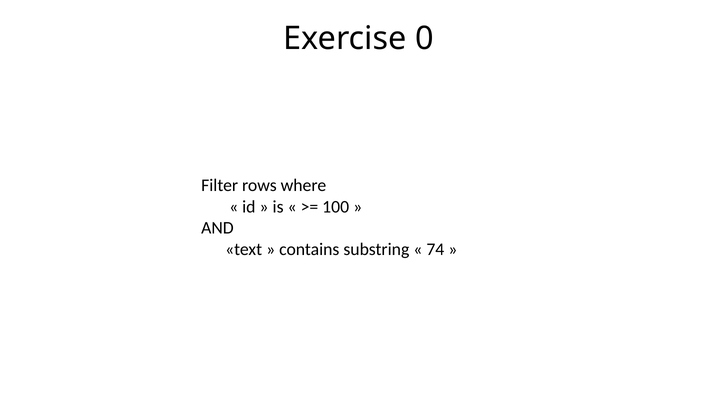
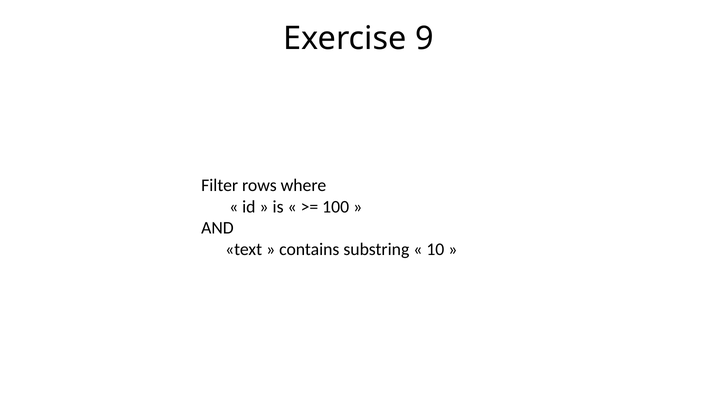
0: 0 -> 9 (424, 38)
74: 74 -> 10 (435, 249)
